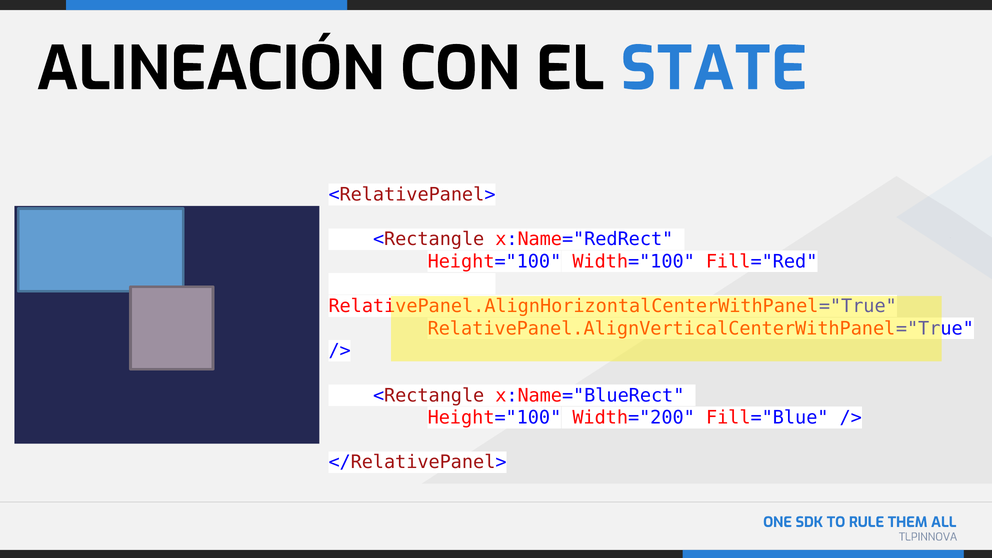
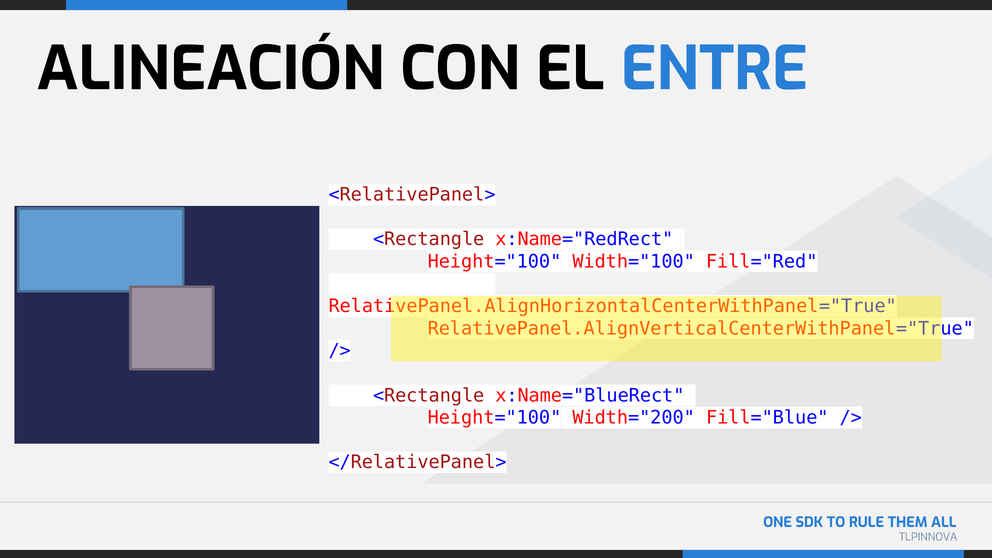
STATE: STATE -> ENTRE (714, 69)
